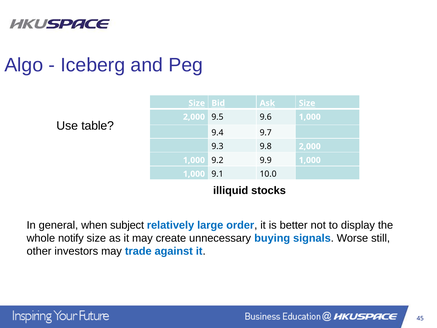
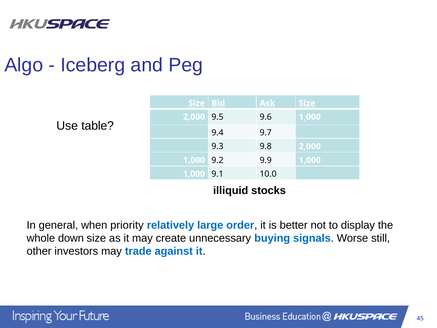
subject: subject -> priority (127, 225)
notify: notify -> down (71, 238)
